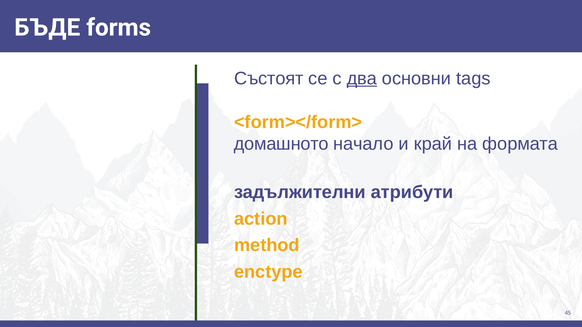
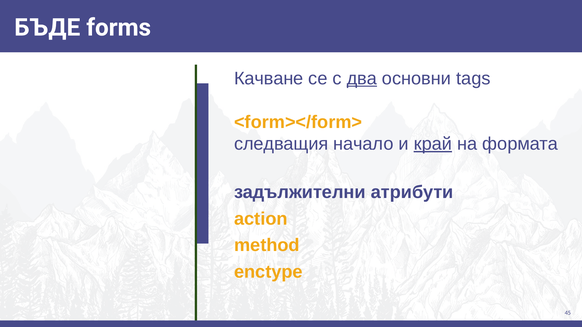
Състоят: Състоят -> Качване (269, 79)
домашното: домашното -> следващия (281, 144)
край underline: none -> present (433, 144)
